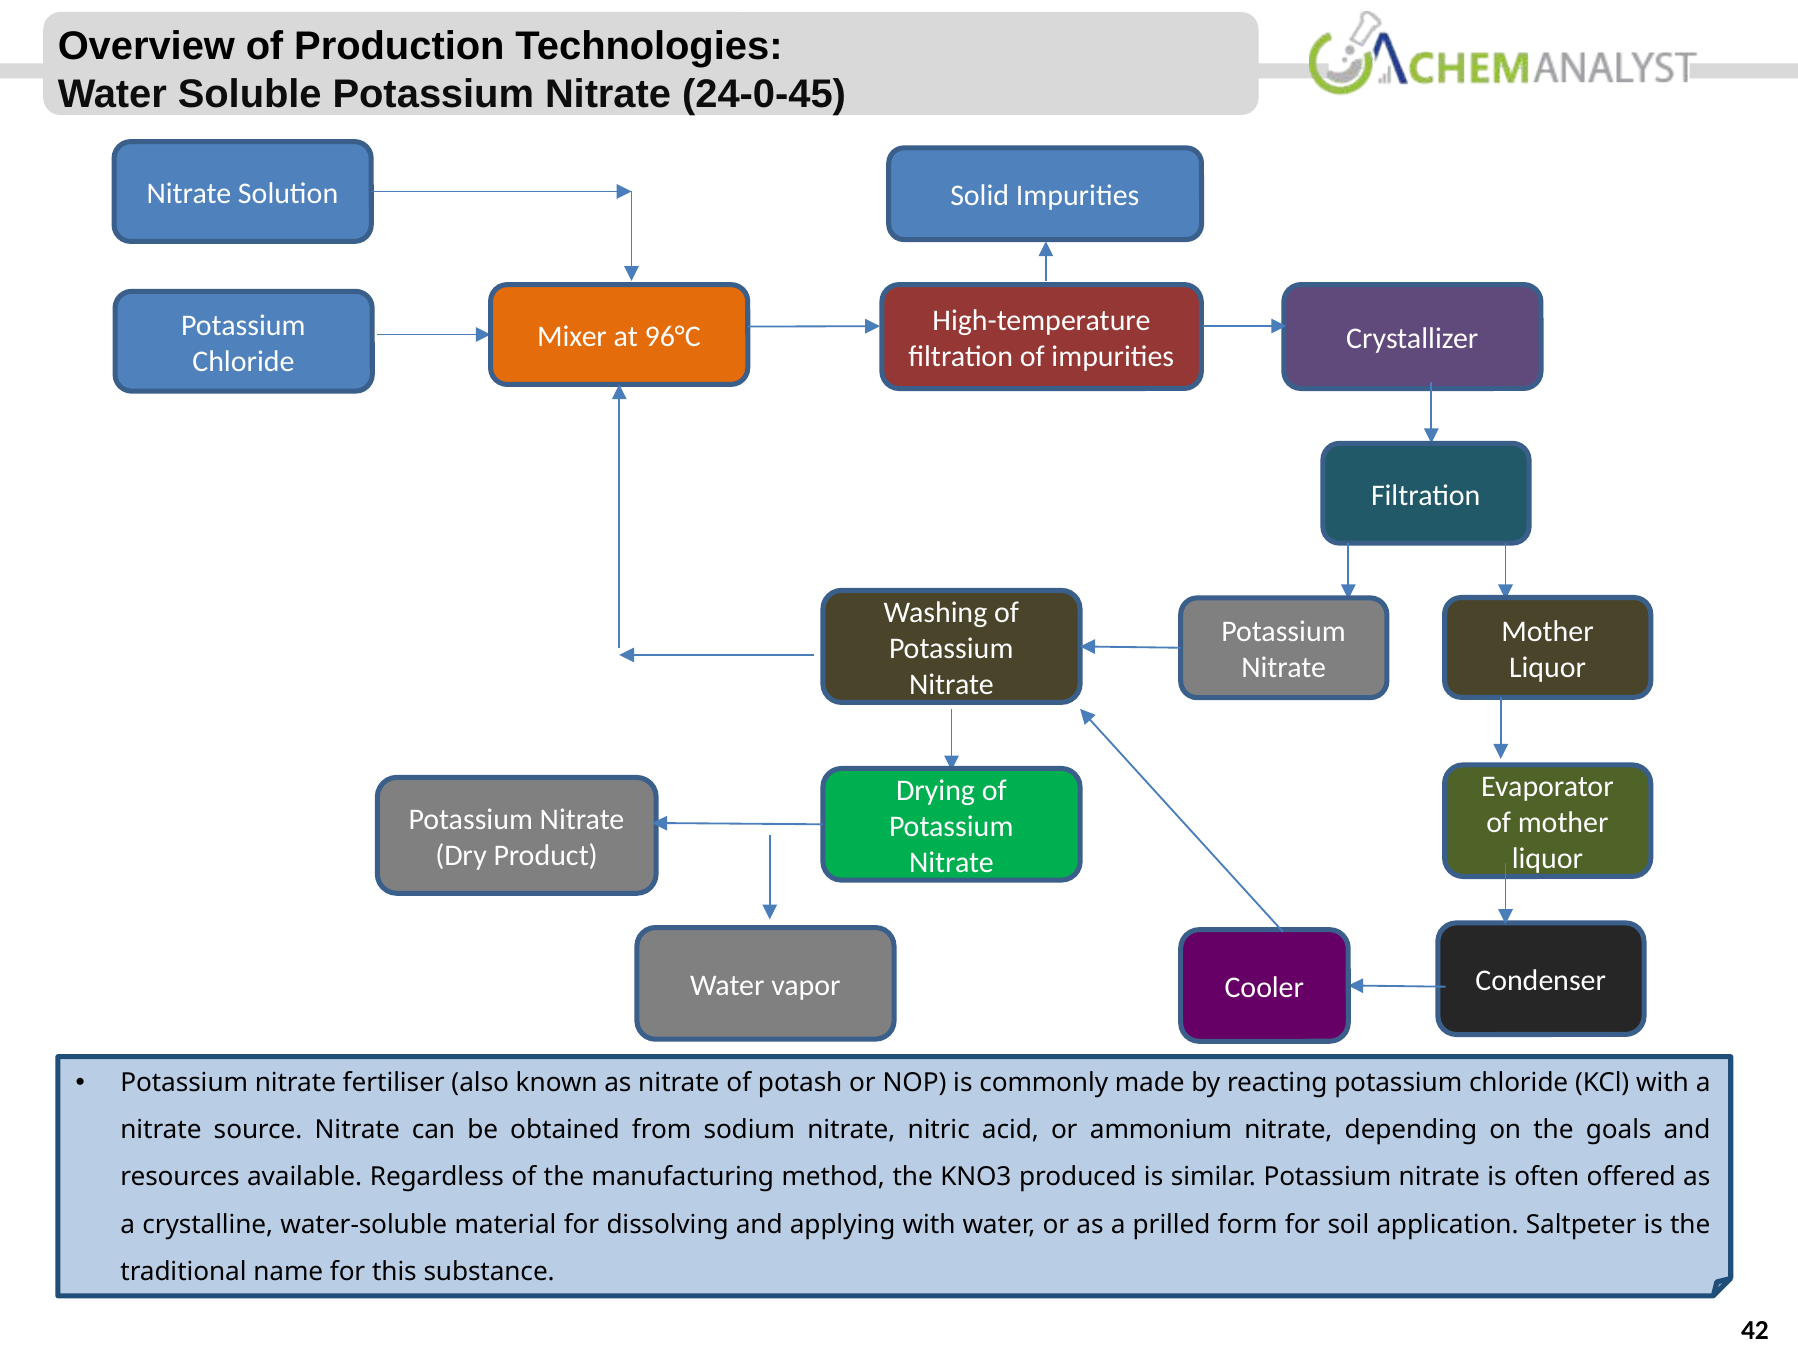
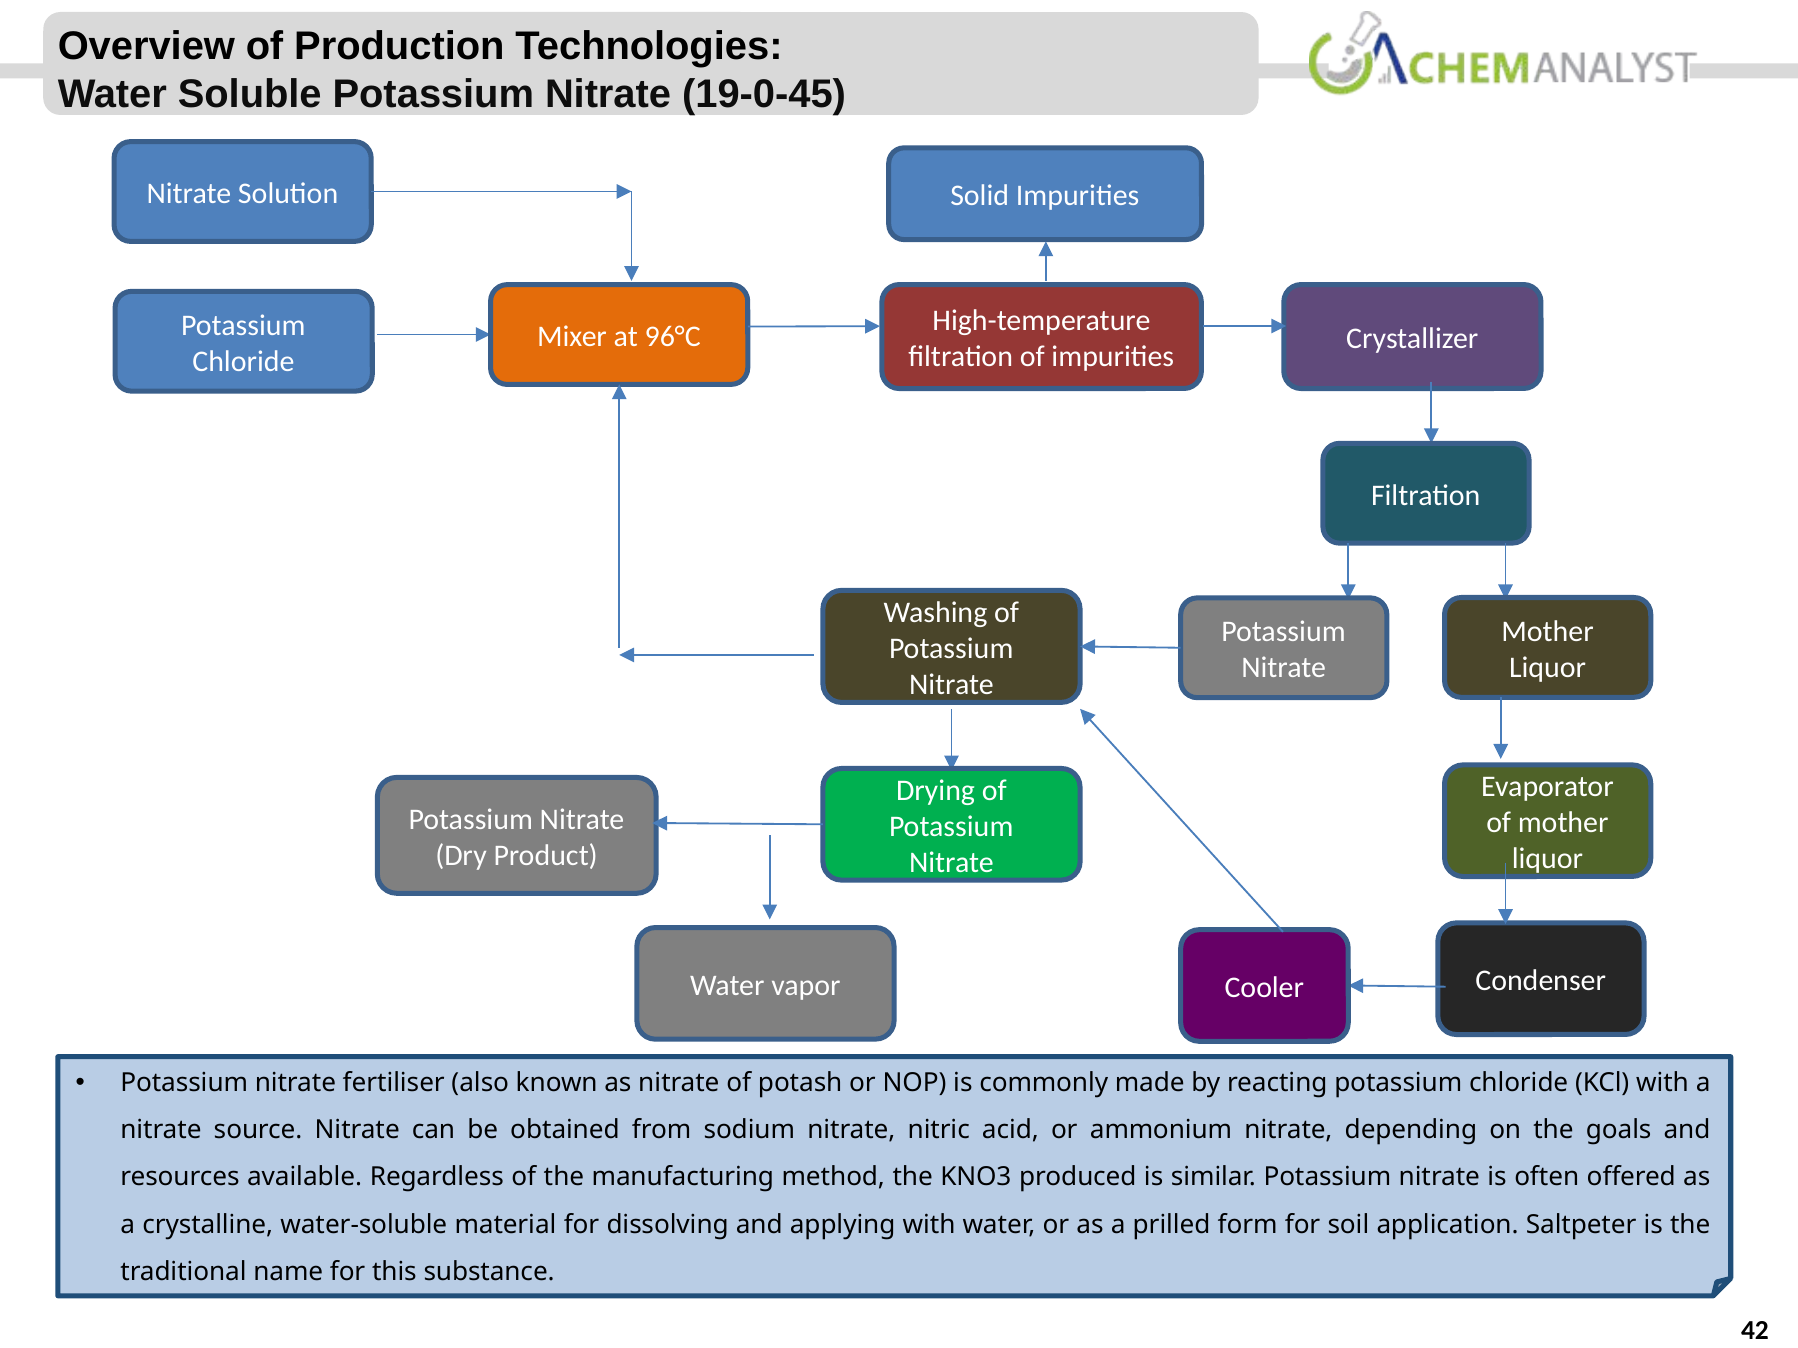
24-0-45: 24-0-45 -> 19-0-45 (764, 94)
